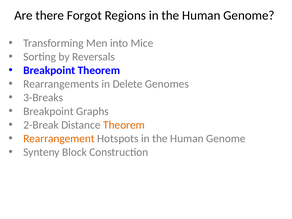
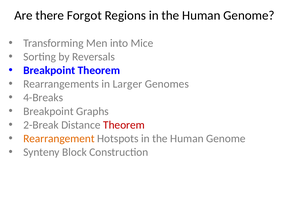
Delete: Delete -> Larger (128, 84)
3-Breaks: 3-Breaks -> 4-Breaks (43, 98)
Theorem colour: orange -> red (124, 125)
